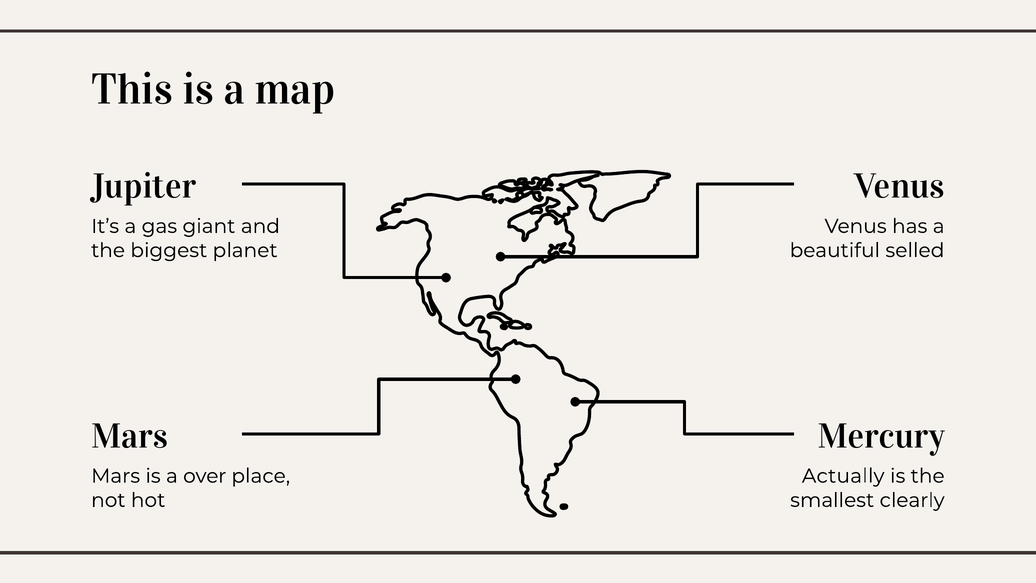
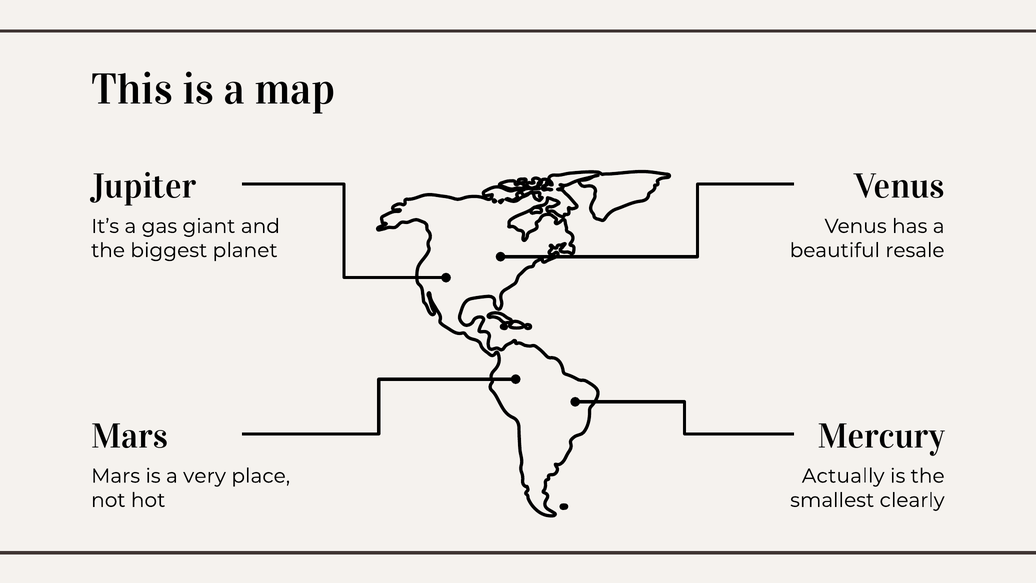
selled: selled -> resale (915, 250)
over: over -> very (205, 476)
